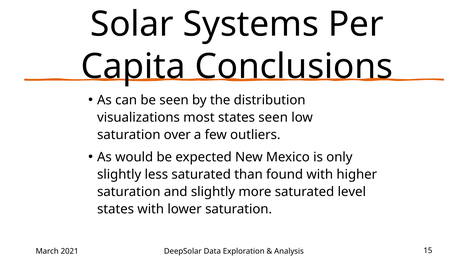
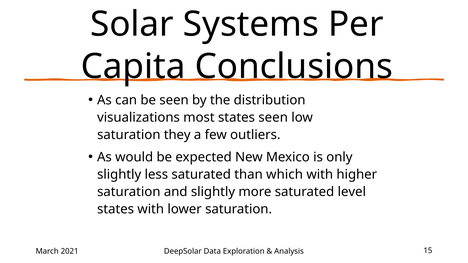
over: over -> they (177, 135)
found: found -> which (285, 175)
